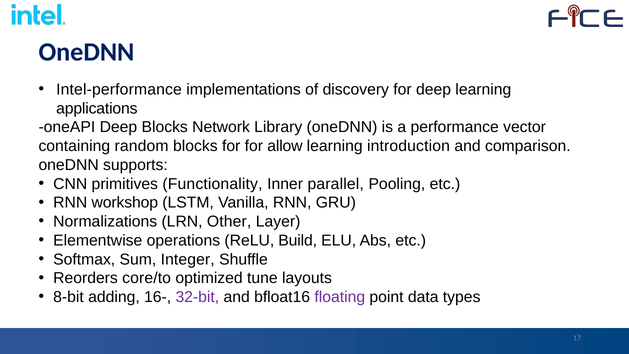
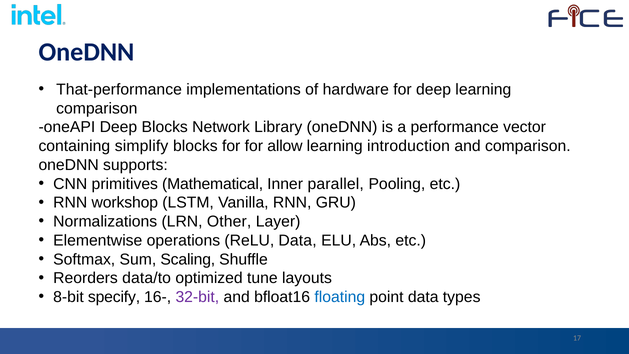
Intel-performance: Intel-performance -> That-performance (119, 89)
discovery: discovery -> hardware (356, 89)
applications: applications -> comparison (97, 108)
random: random -> simplify (142, 146)
Functionality: Functionality -> Mathematical (213, 184)
ReLU Build: Build -> Data (298, 240)
Integer: Integer -> Scaling (188, 259)
core/to: core/to -> data/to (147, 278)
adding: adding -> specify (114, 297)
floating colour: purple -> blue (340, 297)
